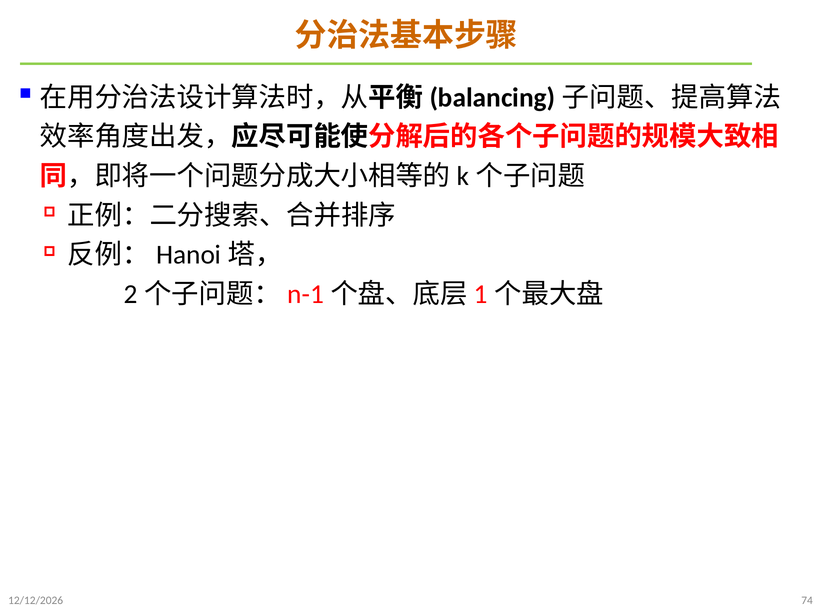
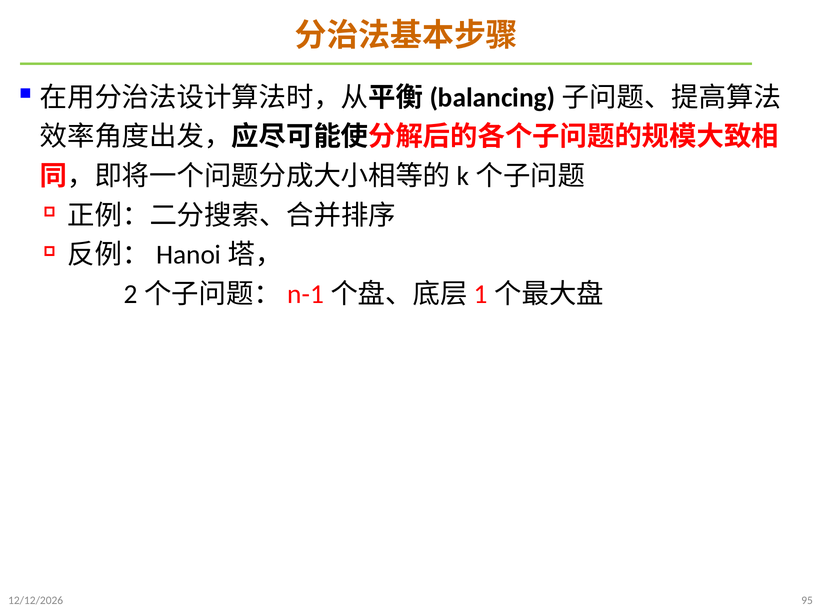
74: 74 -> 95 (807, 601)
